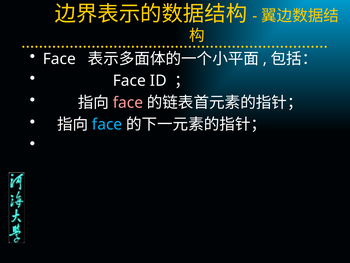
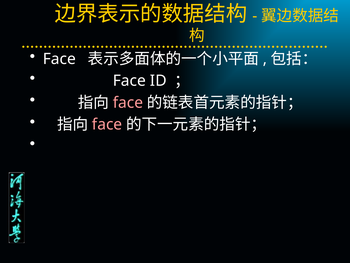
face colour: light blue -> pink (107, 124)
